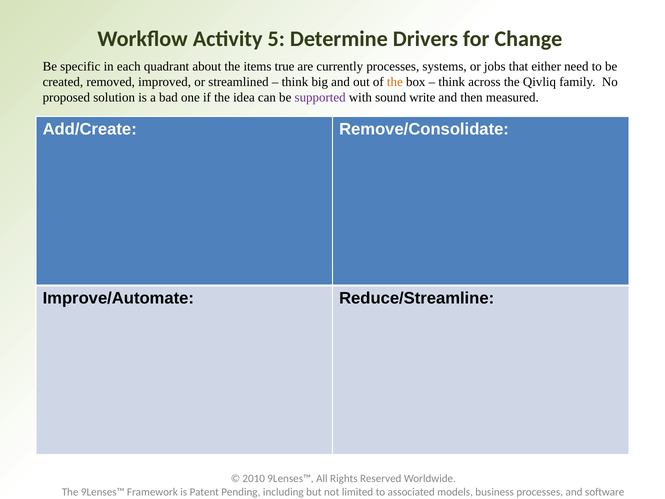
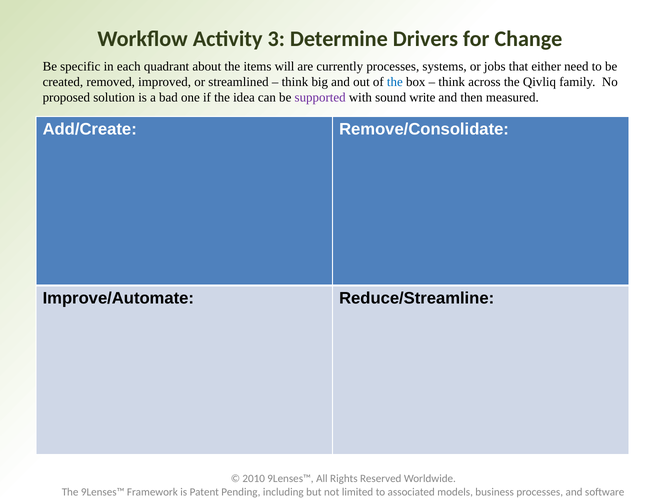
5: 5 -> 3 (276, 39)
true: true -> will (285, 66)
the colour: orange -> blue (395, 82)
